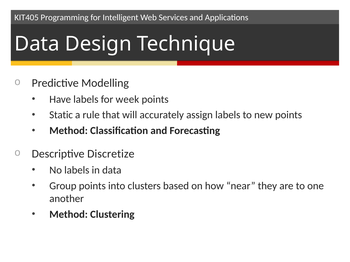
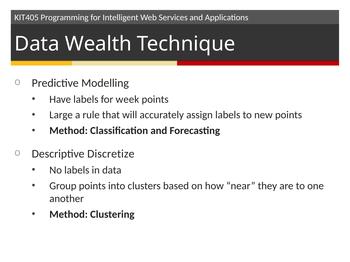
Design: Design -> Wealth (98, 44)
Static: Static -> Large (61, 115)
